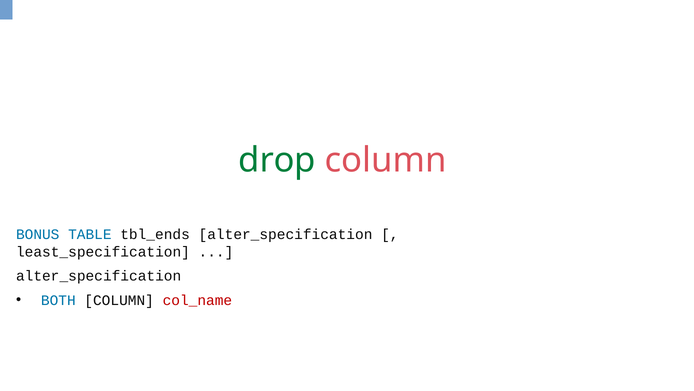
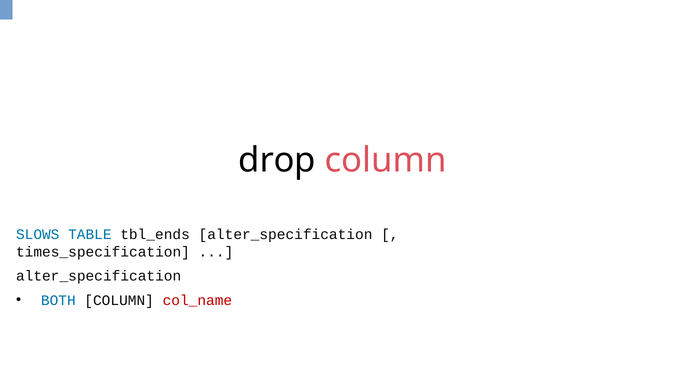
drop colour: green -> black (277, 160)
BONUS: BONUS -> SLOWS (38, 234)
least_specification: least_specification -> times_specification (103, 251)
